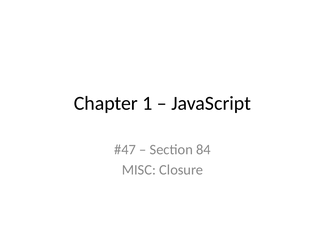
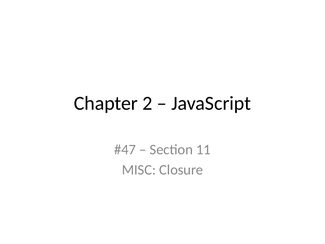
1: 1 -> 2 (147, 103)
84: 84 -> 11 (203, 149)
